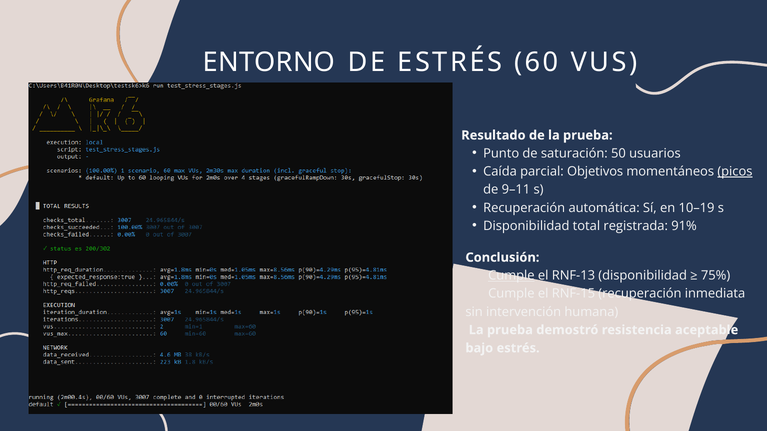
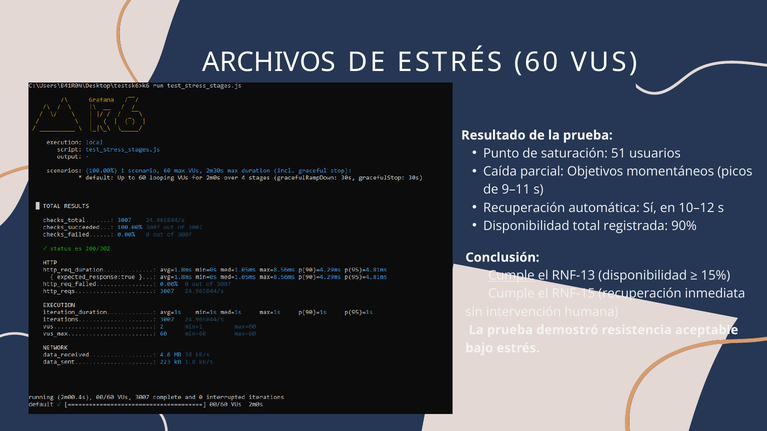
ENTORNO: ENTORNO -> ARCHIVOS (269, 62)
50: 50 -> 51 (618, 154)
picos underline: present -> none (735, 172)
10–19: 10–19 -> 10–12 (697, 208)
91%: 91% -> 90% (684, 226)
75%: 75% -> 15% (716, 276)
